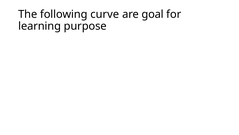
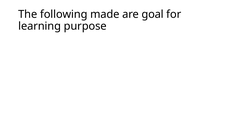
curve: curve -> made (105, 14)
